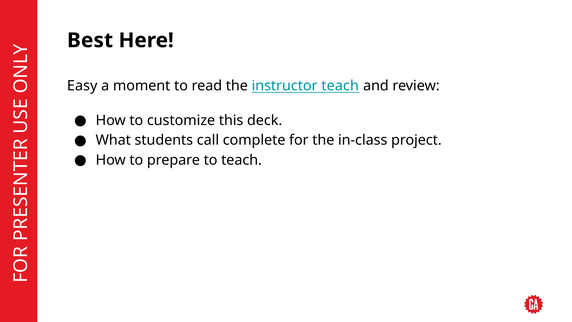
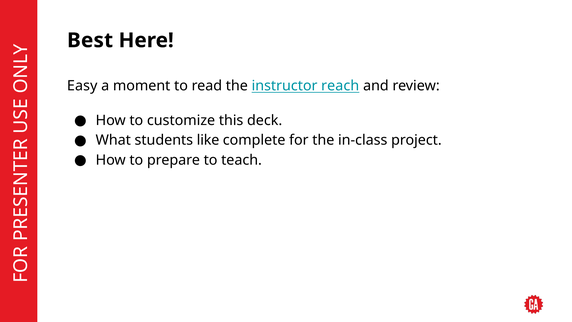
instructor teach: teach -> reach (340, 86)
call: call -> like (208, 140)
